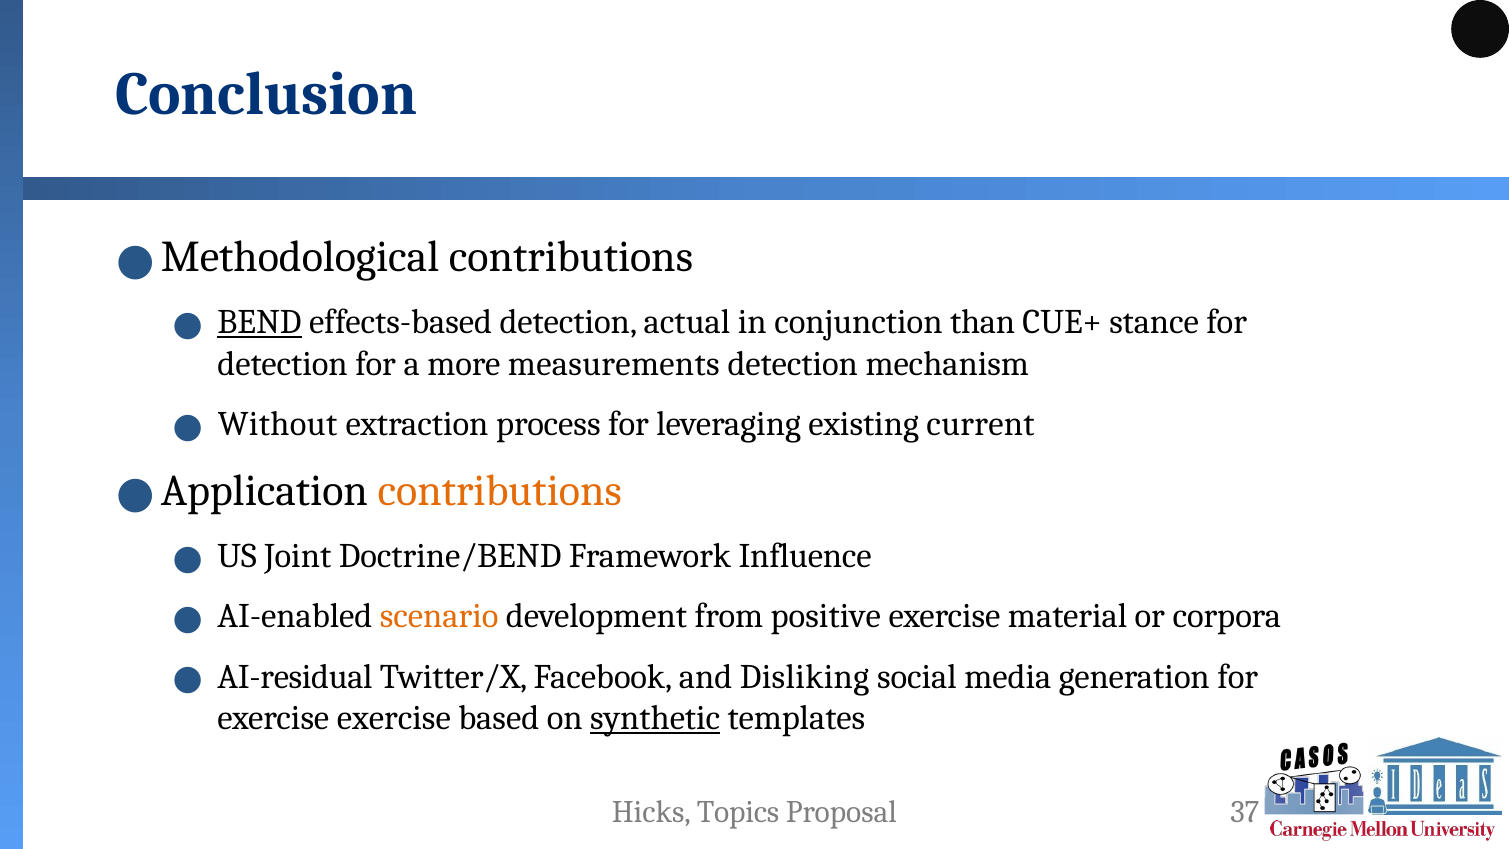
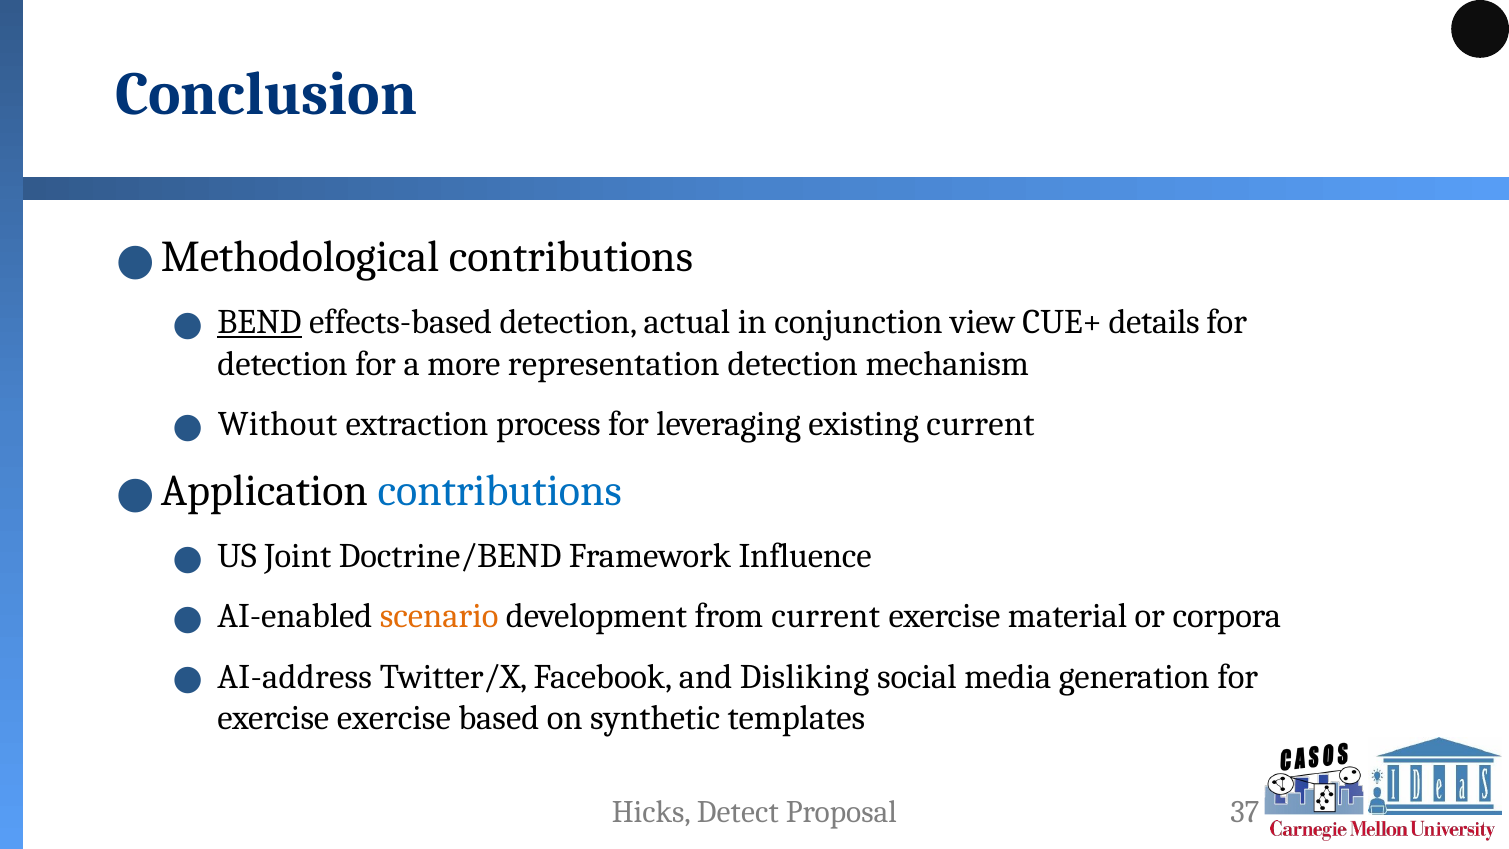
than: than -> view (983, 322)
stance: stance -> details (1154, 322)
measurements: measurements -> representation (614, 364)
contributions colour: orange -> blue (500, 491)
from positive: positive -> current (826, 616)
AI-residual: AI-residual -> AI-address (295, 677)
synthetic underline: present -> none (655, 718)
Topics: Topics -> Detect (738, 812)
